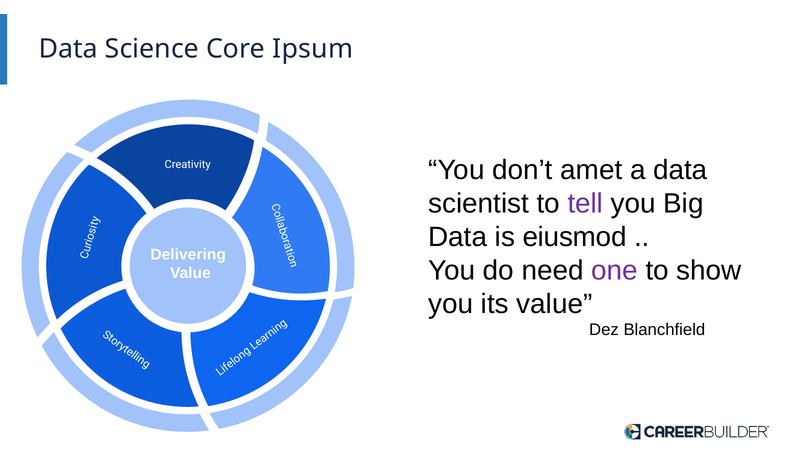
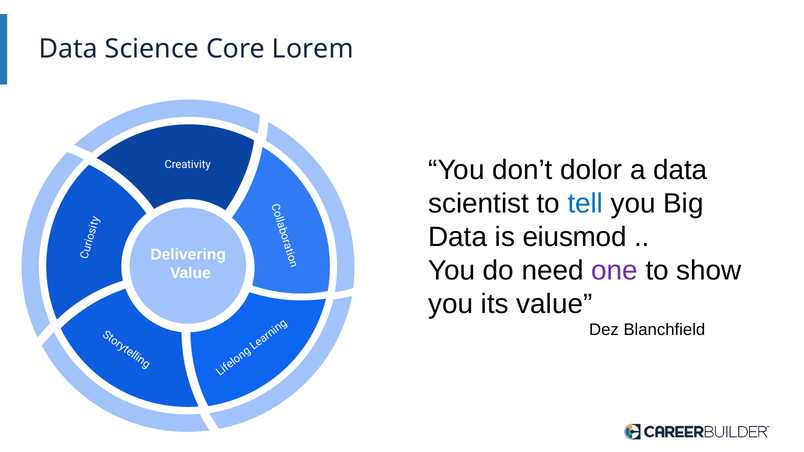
Ipsum: Ipsum -> Lorem (313, 49)
amet: amet -> dolor (591, 170)
tell colour: purple -> blue (585, 204)
